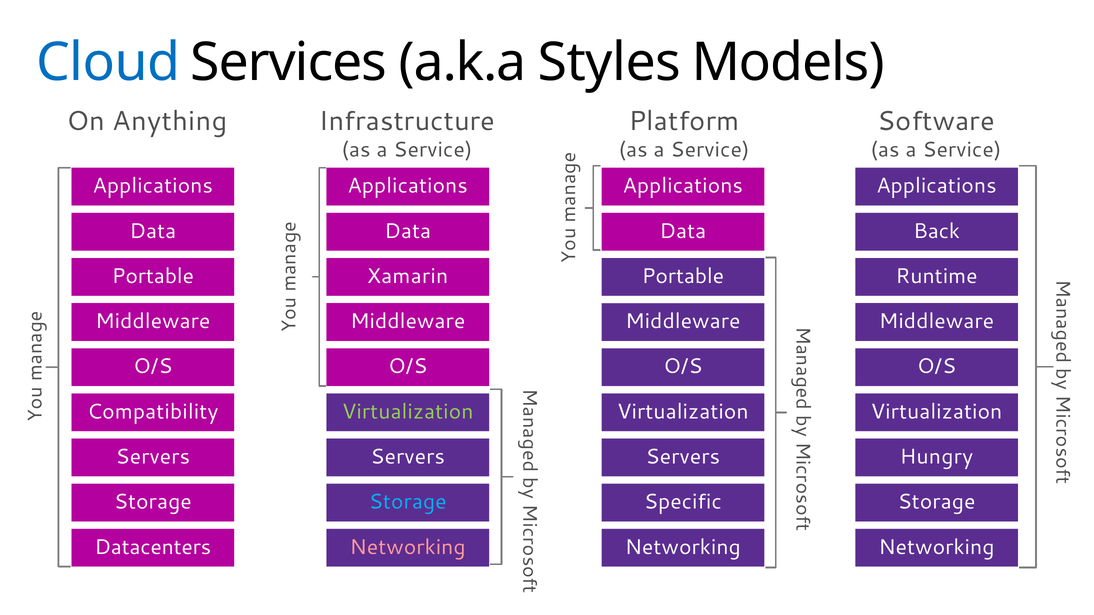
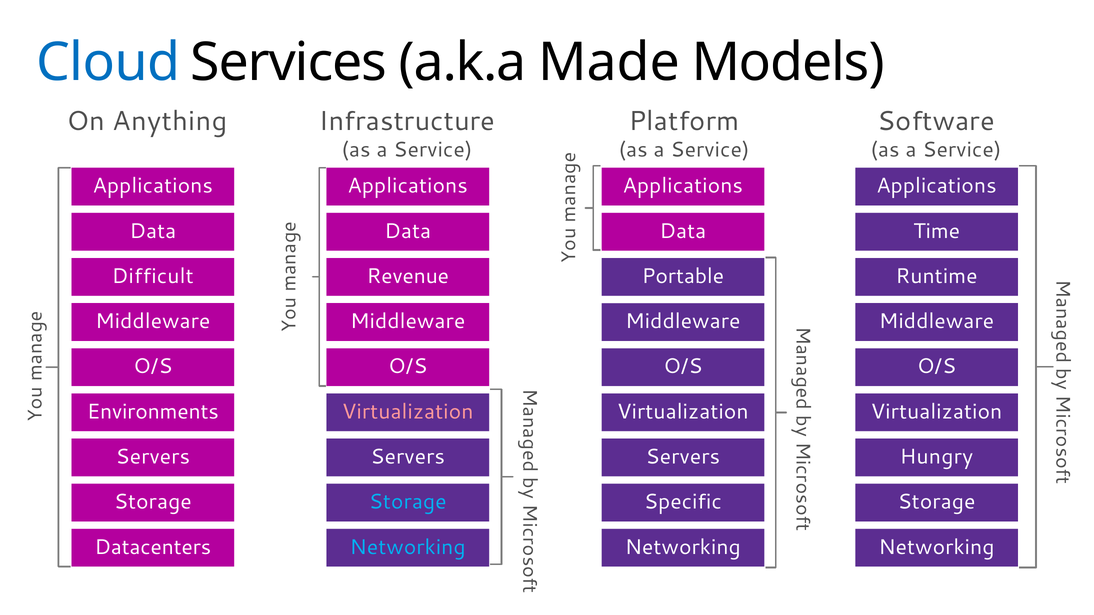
Styles: Styles -> Made (609, 63)
Back: Back -> Time (937, 231)
Portable: Portable -> Difficult (153, 276)
Xamarin: Xamarin -> Revenue (408, 276)
Compatibility: Compatibility -> Environments (153, 412)
Virtualization colour: light green -> pink (408, 412)
Networking colour: pink -> light blue (408, 547)
